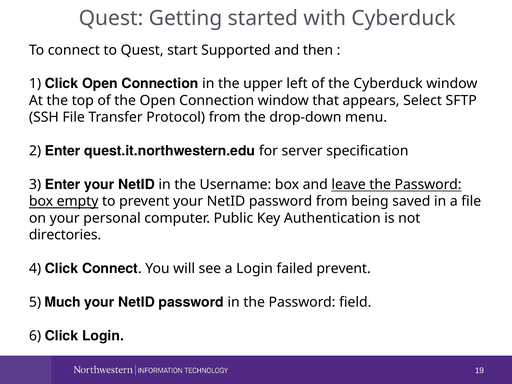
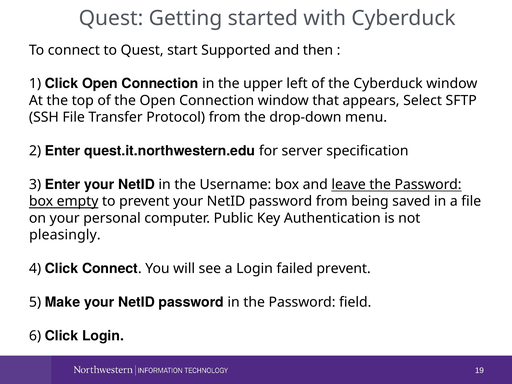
directories: directories -> pleasingly (65, 235)
Much: Much -> Make (62, 302)
